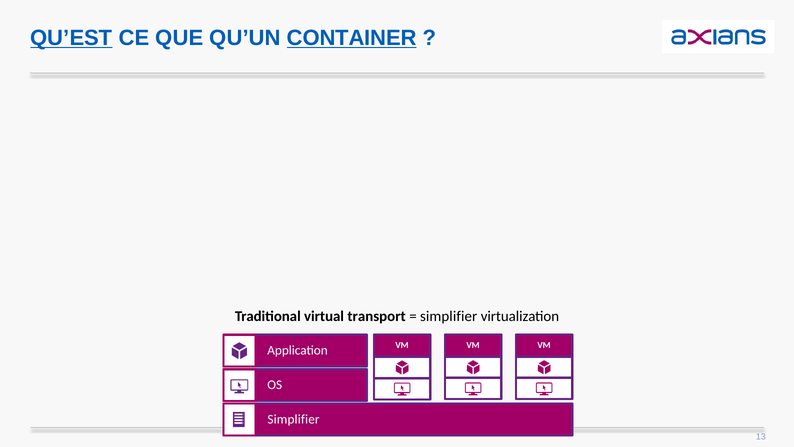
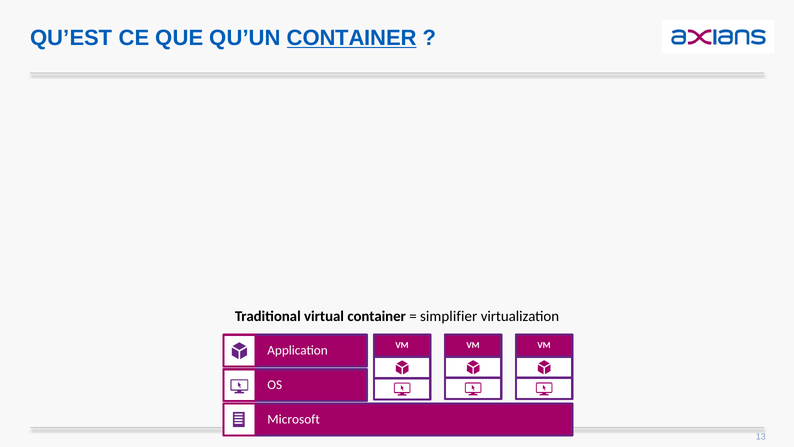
QU’EST underline: present -> none (71, 38)
virtual transport: transport -> container (377, 316)
Simplifier: Simplifier -> Microsoft (294, 419)
